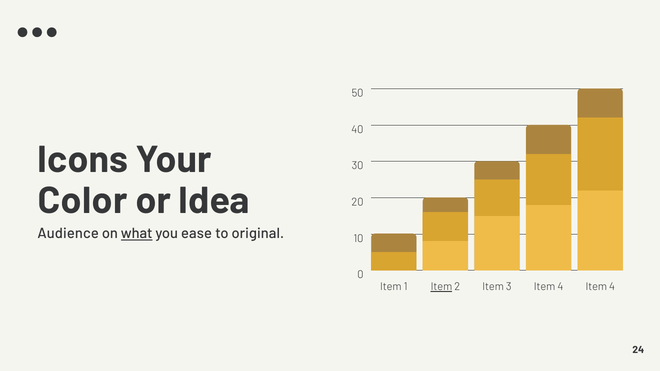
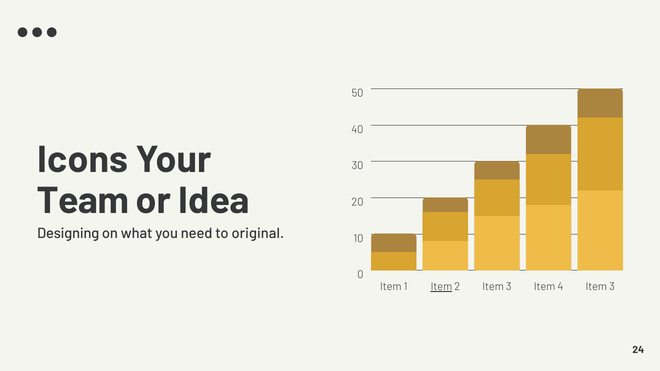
Color: Color -> Team (83, 201)
Audience: Audience -> Designing (68, 234)
what underline: present -> none (137, 234)
ease: ease -> need (197, 234)
4 Item 4: 4 -> 3 (612, 287)
